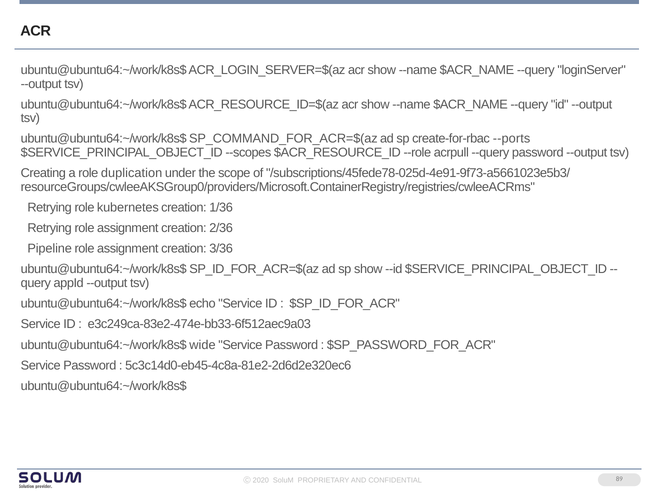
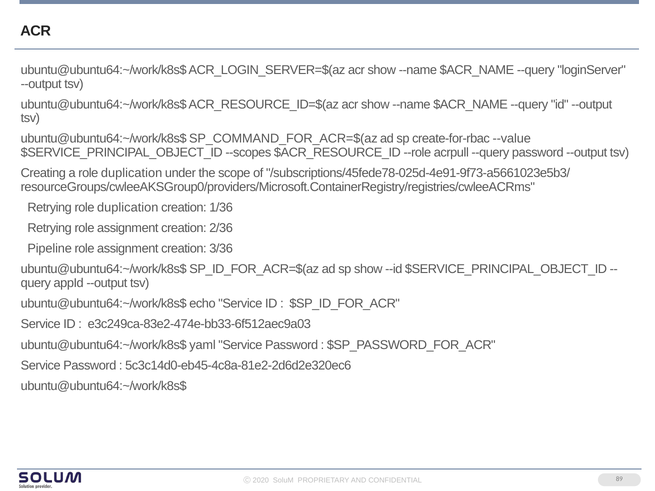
--ports: --ports -> --value (512, 139)
Retrying role kubernetes: kubernetes -> duplication (128, 208)
wide: wide -> yaml (203, 345)
